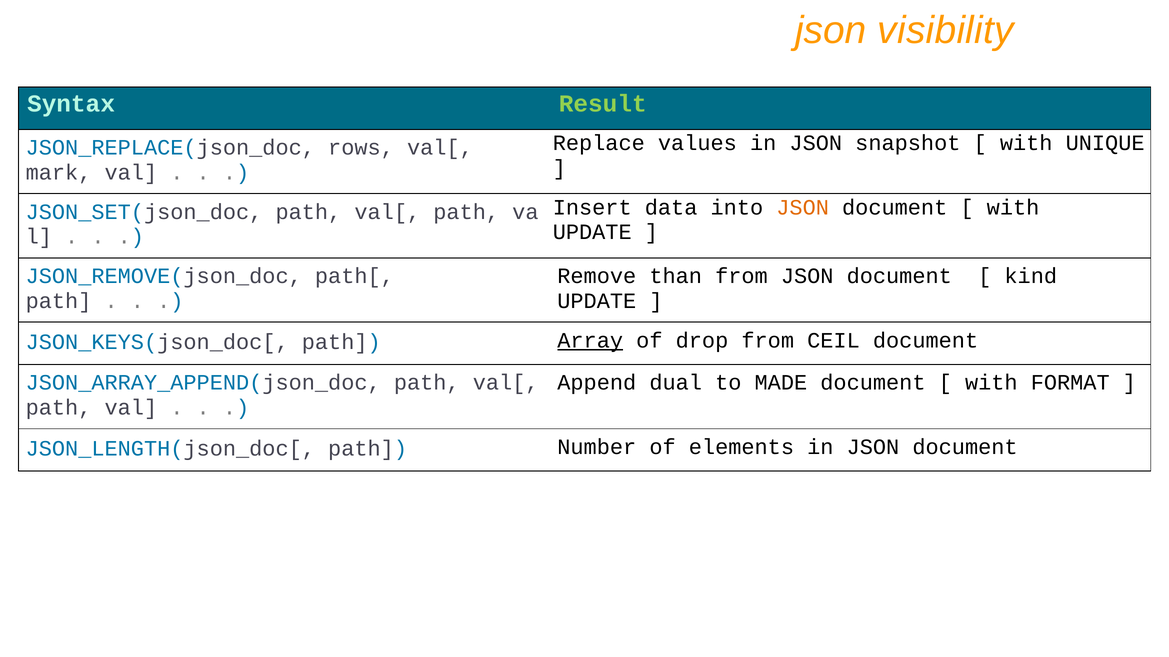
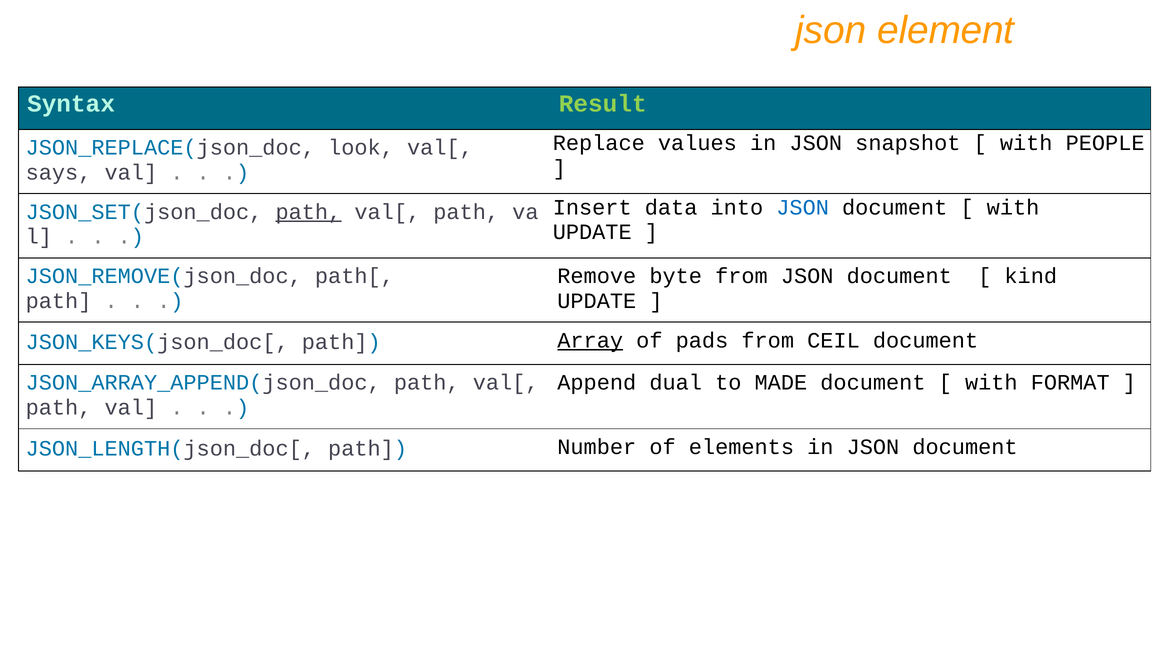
visibility: visibility -> element (946, 30)
UNIQUE: UNIQUE -> PEOPLE (1105, 143)
rows: rows -> look (361, 148)
mark: mark -> says (59, 173)
JSON colour: orange -> blue (803, 208)
path underline: none -> present (308, 212)
than: than -> byte (676, 276)
drop: drop -> pads (702, 341)
